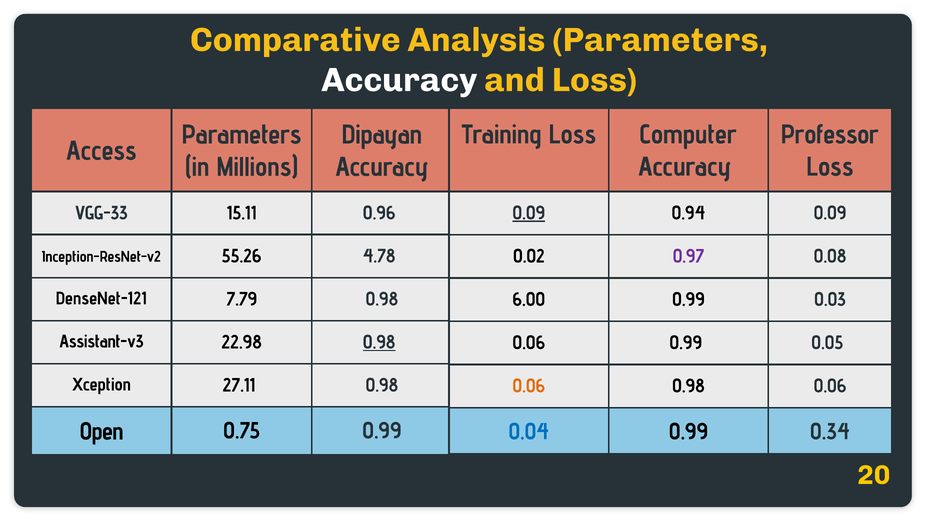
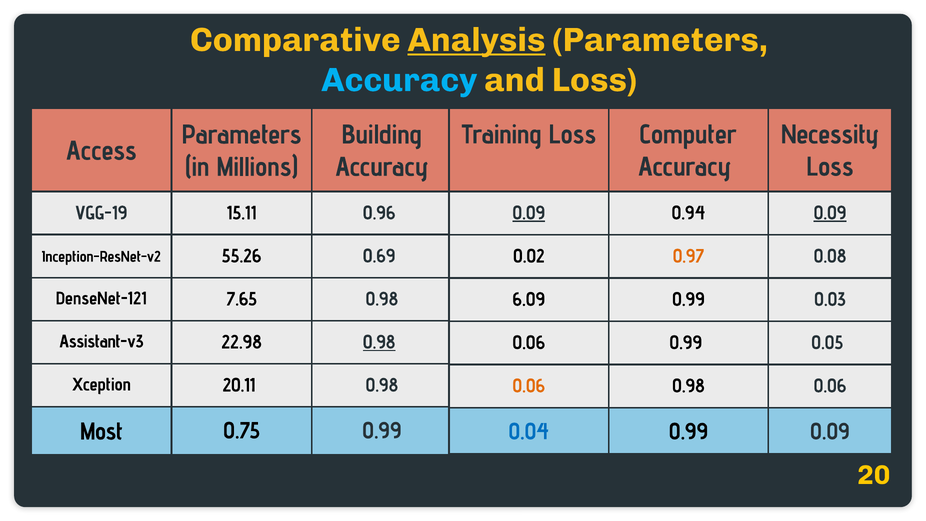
Analysis underline: none -> present (477, 40)
Accuracy colour: white -> light blue (399, 80)
Professor: Professor -> Necessity (830, 134)
Dipayan: Dipayan -> Building (382, 135)
VGG-33: VGG-33 -> VGG-19 (101, 213)
0.09 underline: none -> present (830, 213)
0.97 colour: purple -> orange (689, 256)
4.78: 4.78 -> 0.69 (379, 256)
7.79: 7.79 -> 7.65 (242, 299)
6.00: 6.00 -> 6.09 (529, 299)
27.11: 27.11 -> 20.11 (239, 385)
Open: Open -> Most (102, 431)
0.99 0.34: 0.34 -> 0.09 (830, 431)
